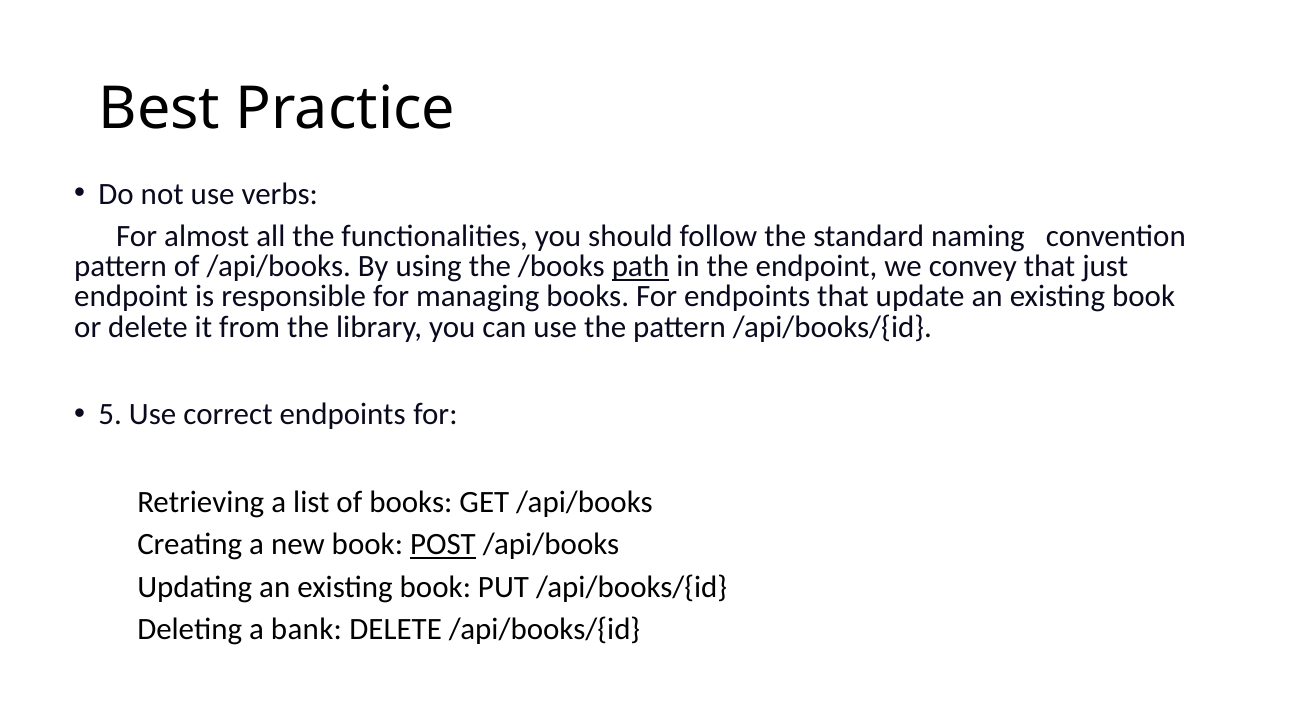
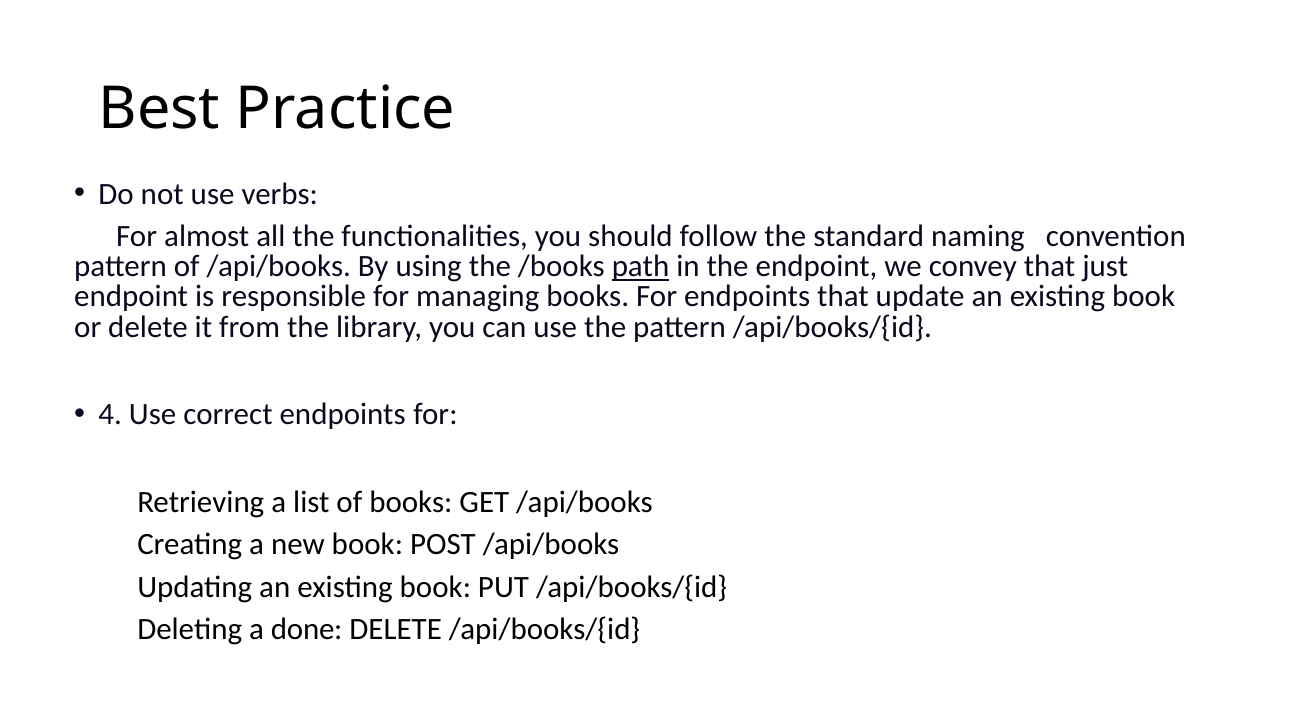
5: 5 -> 4 (110, 414)
POST underline: present -> none (443, 544)
bank: bank -> done (307, 629)
